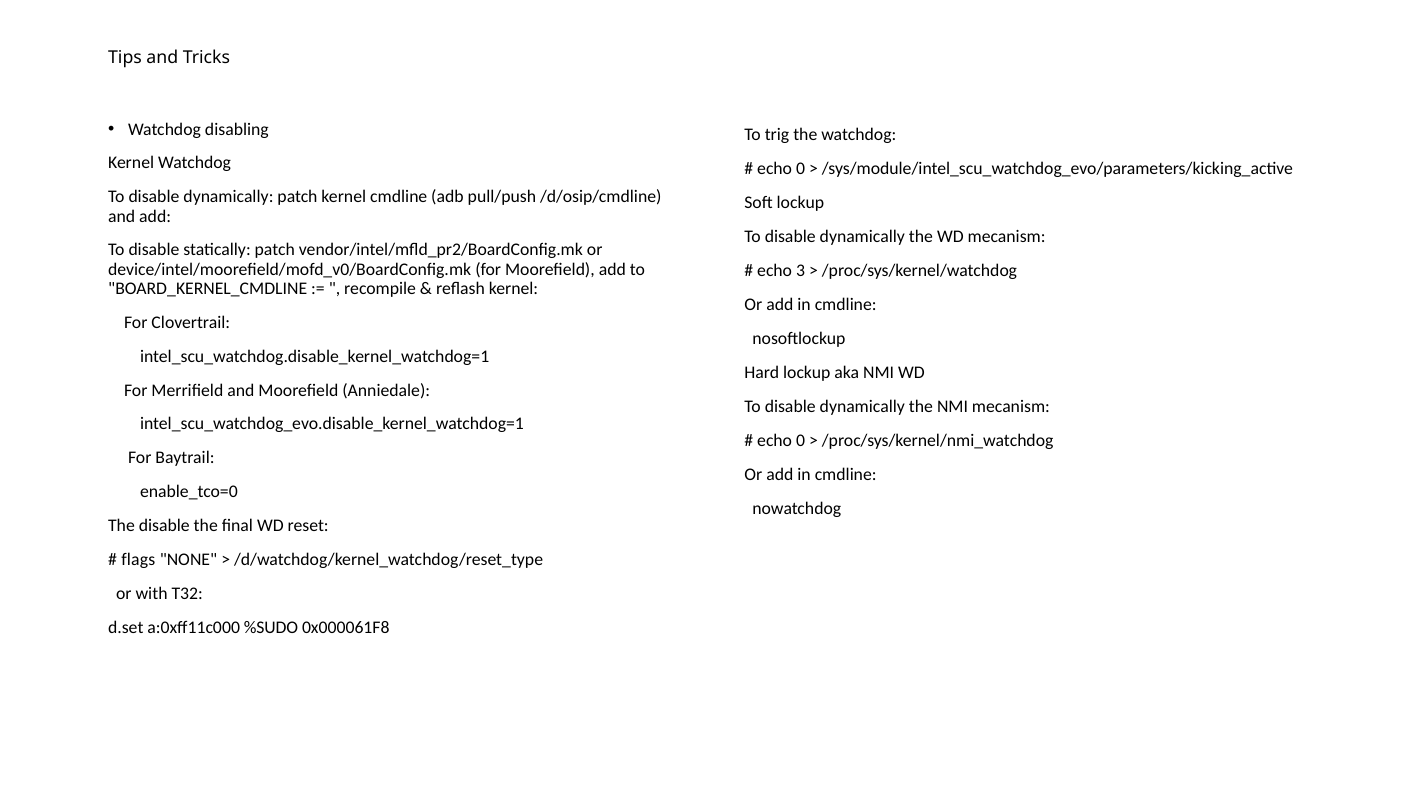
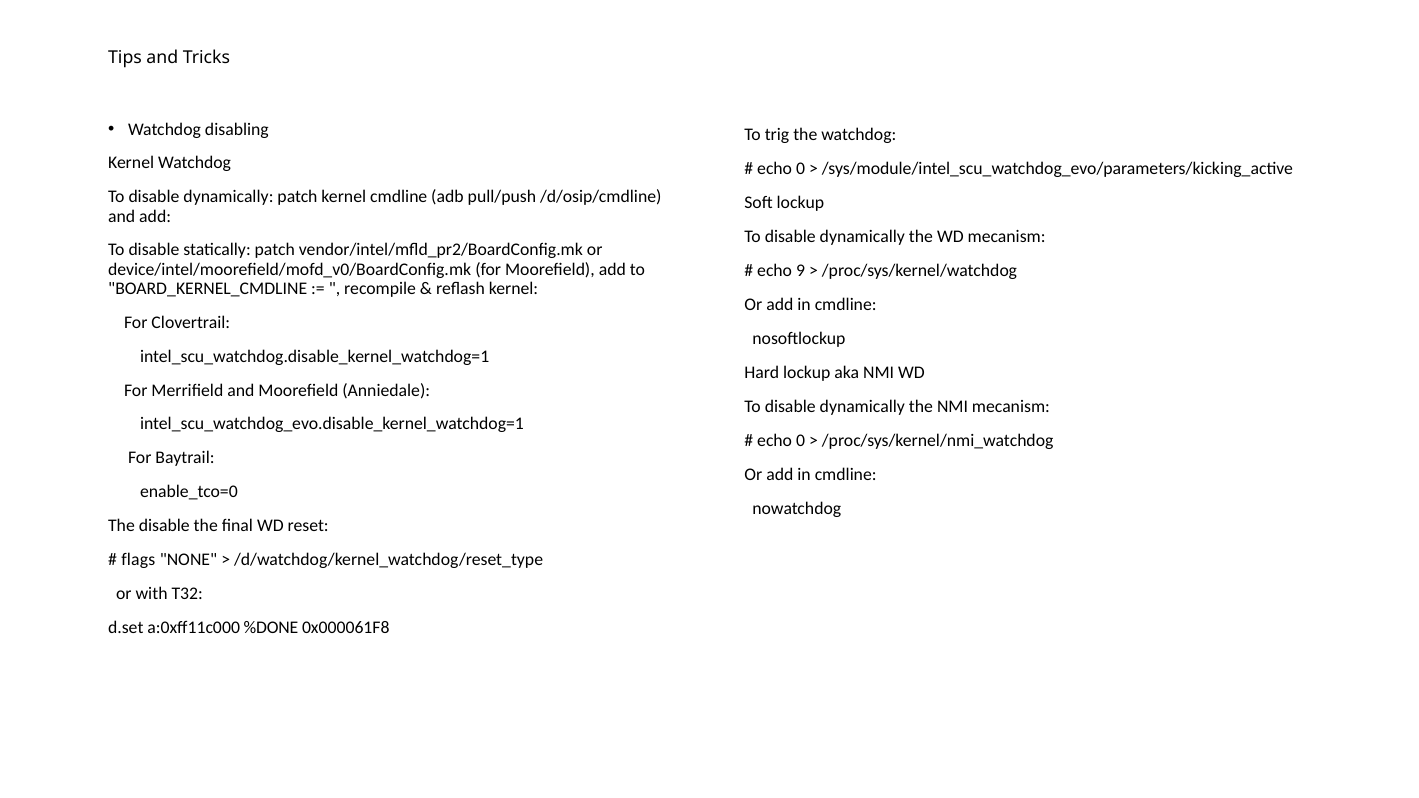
3: 3 -> 9 (801, 271)
%SUDO: %SUDO -> %DONE (271, 628)
